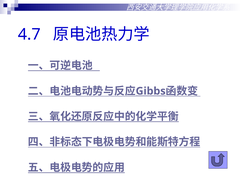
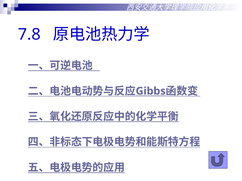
4.7: 4.7 -> 7.8 (29, 35)
